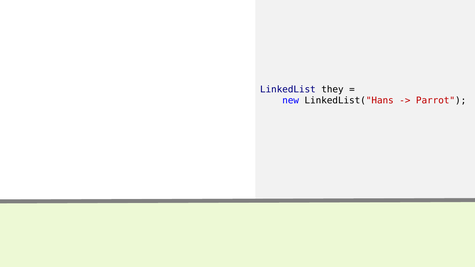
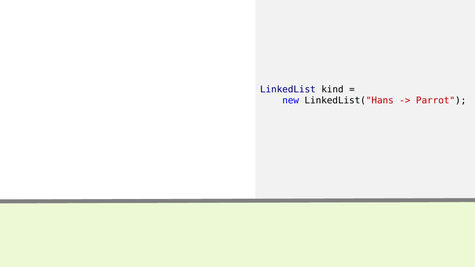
they: they -> kind (332, 90)
